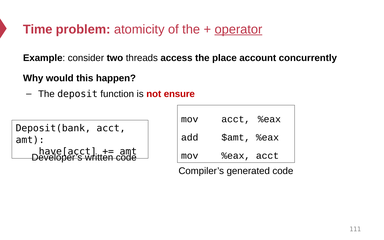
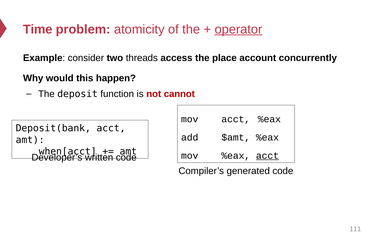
ensure: ensure -> cannot (179, 94)
have[acct: have[acct -> when[acct (68, 151)
acct underline: none -> present (267, 156)
